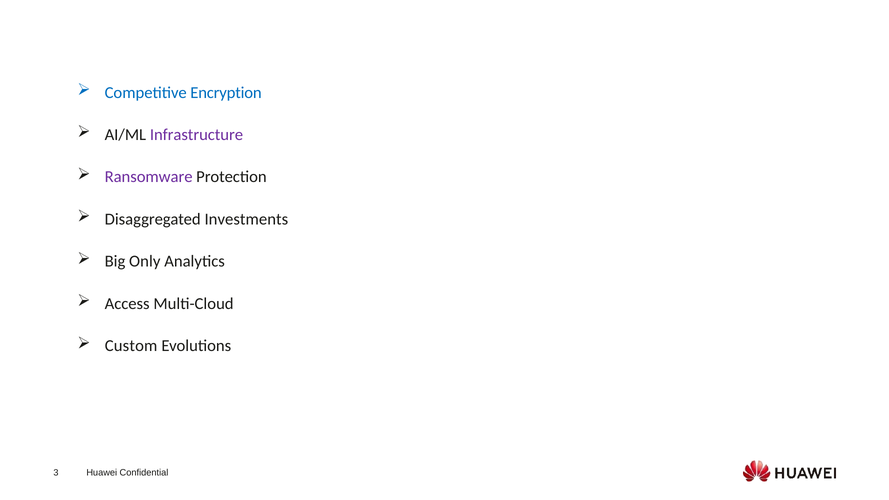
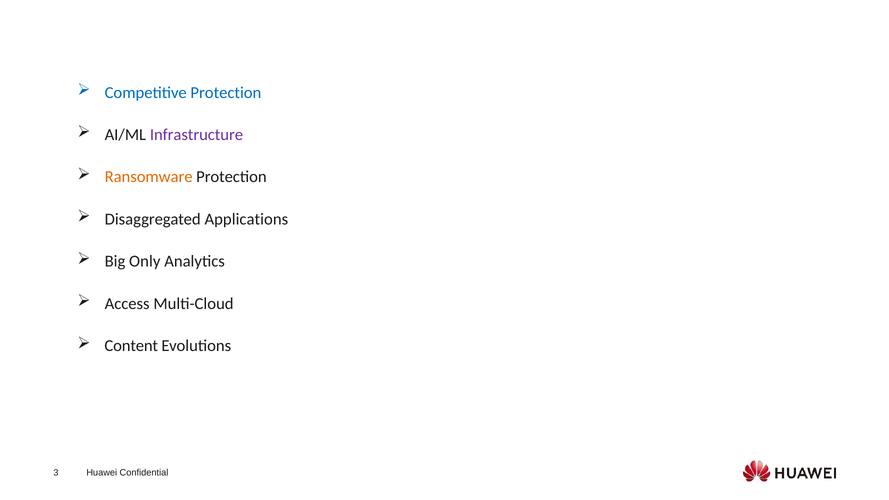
Competitive Encryption: Encryption -> Protection (226, 93)
Ransomware colour: purple -> orange (149, 177)
Investments: Investments -> Applications (246, 219)
Custom: Custom -> Content (131, 346)
